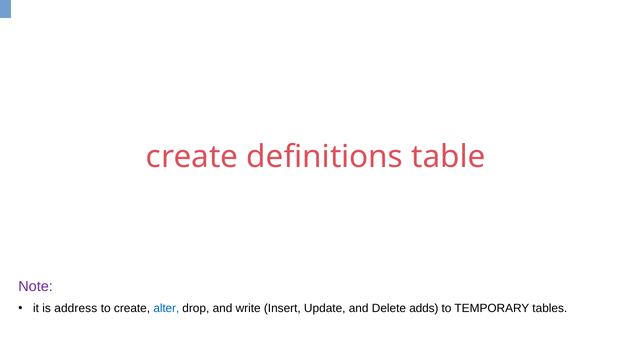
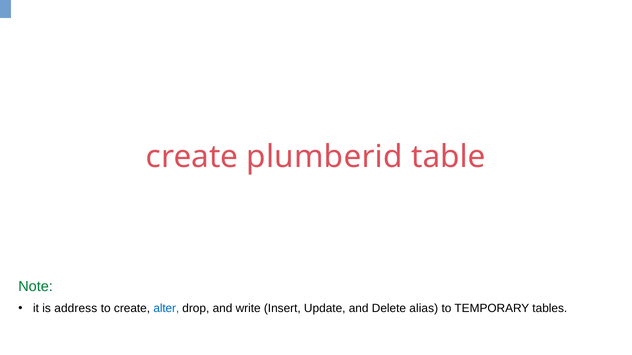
definitions: definitions -> plumberid (325, 157)
Note colour: purple -> green (36, 287)
adds: adds -> alias (424, 309)
